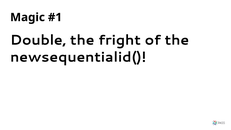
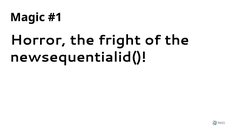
Double: Double -> Horror (38, 40)
